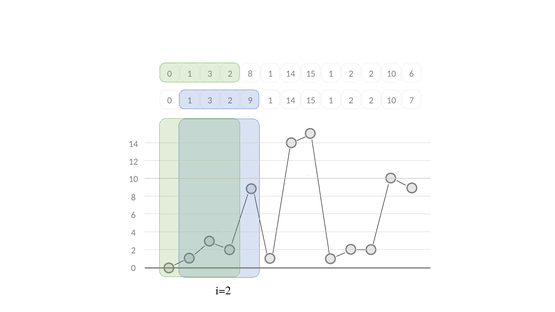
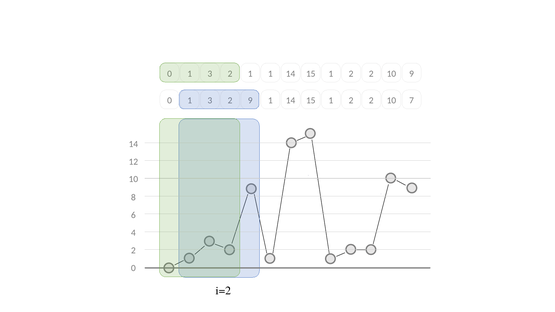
8: 8 -> 1 (250, 74)
10 6: 6 -> 9 (412, 74)
